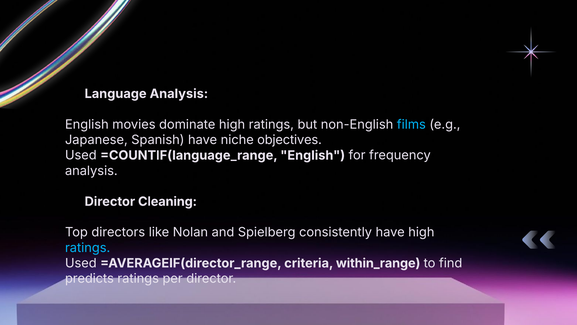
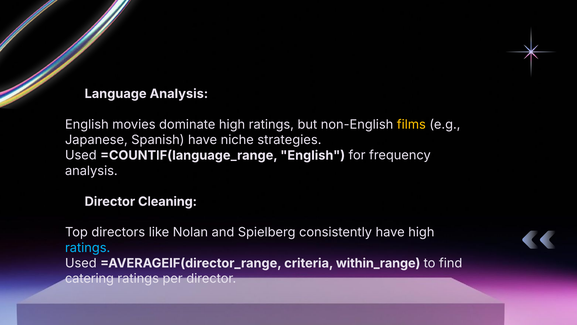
films colour: light blue -> yellow (411, 124)
objectives: objectives -> strategies (289, 140)
predicts: predicts -> catering (89, 278)
